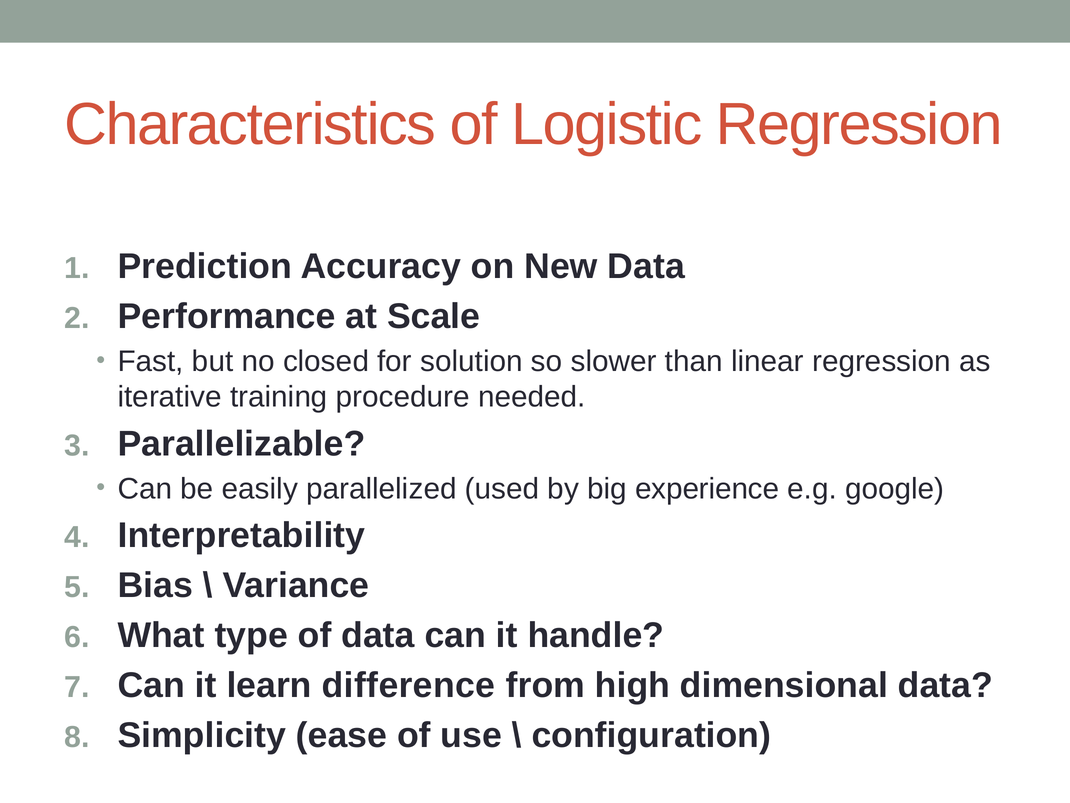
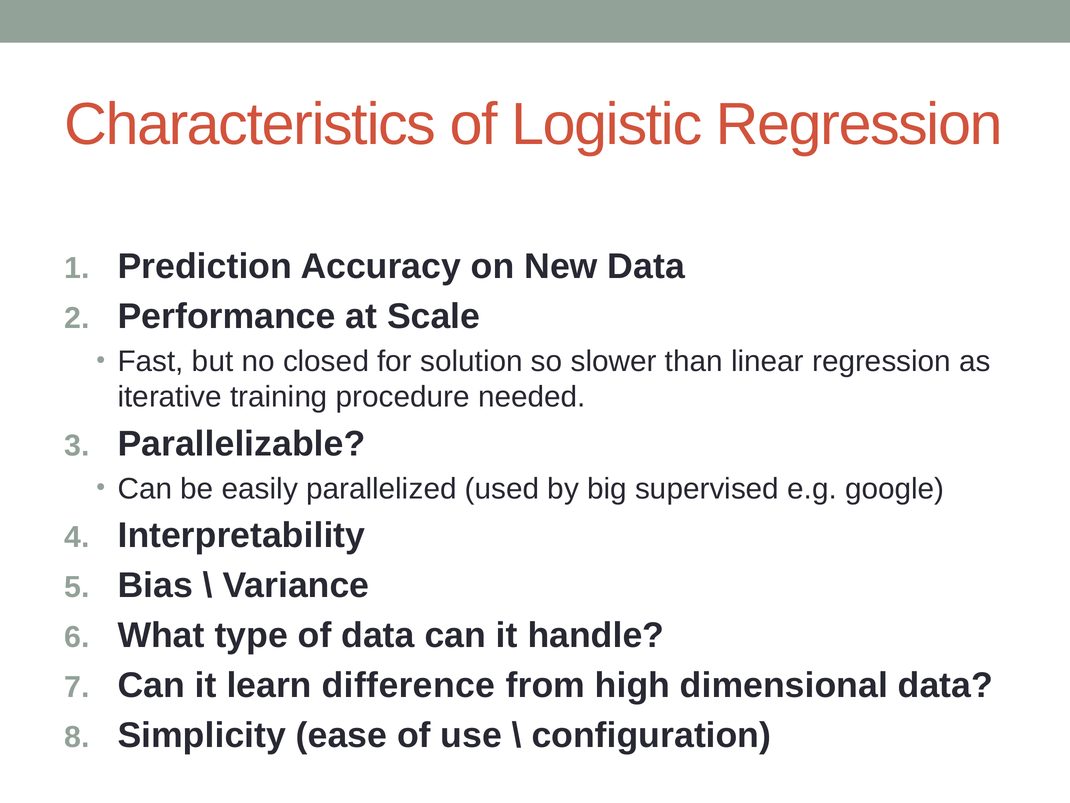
experience: experience -> supervised (707, 488)
